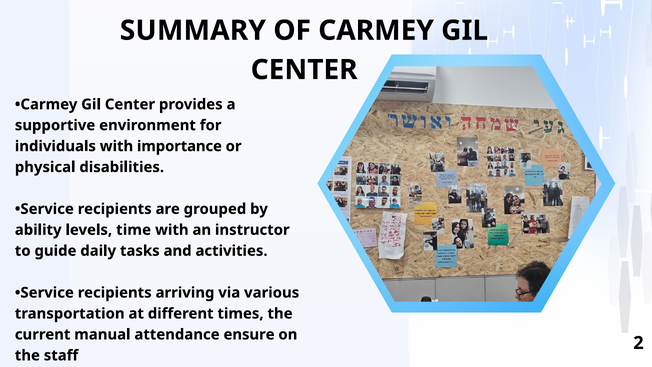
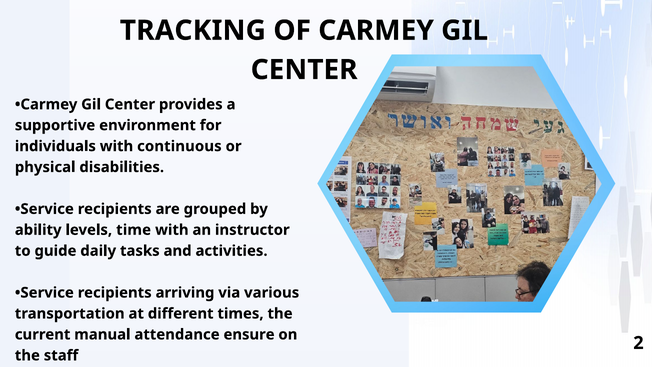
SUMMARY: SUMMARY -> TRACKING (193, 30)
importance: importance -> continuous (179, 146)
